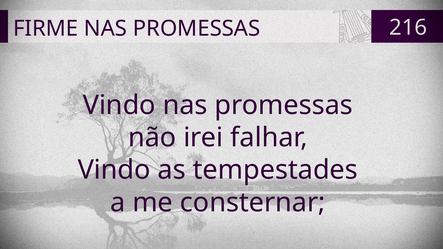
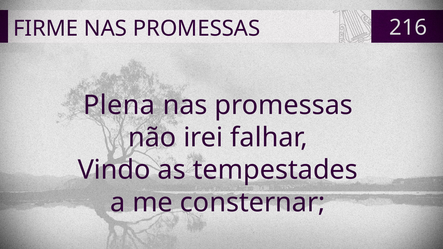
Vindo: Vindo -> Plena (119, 105)
